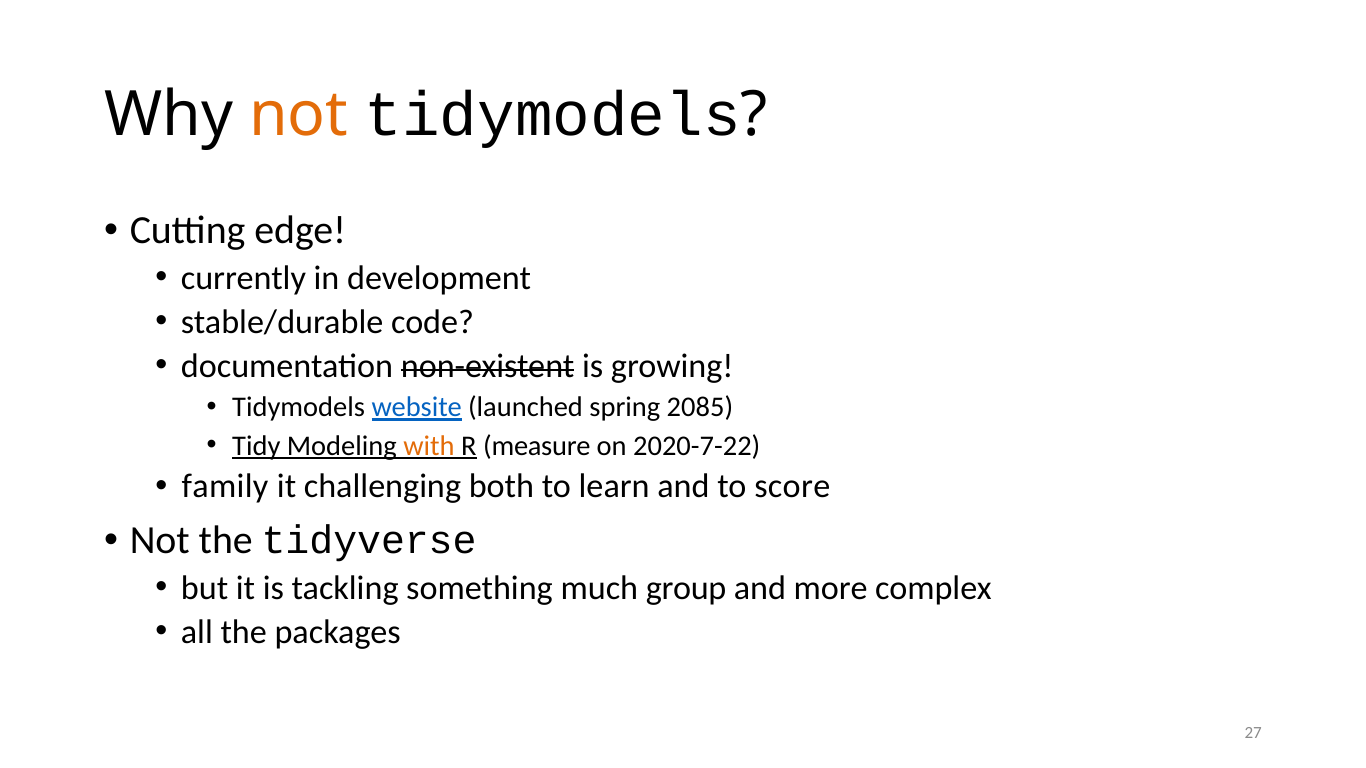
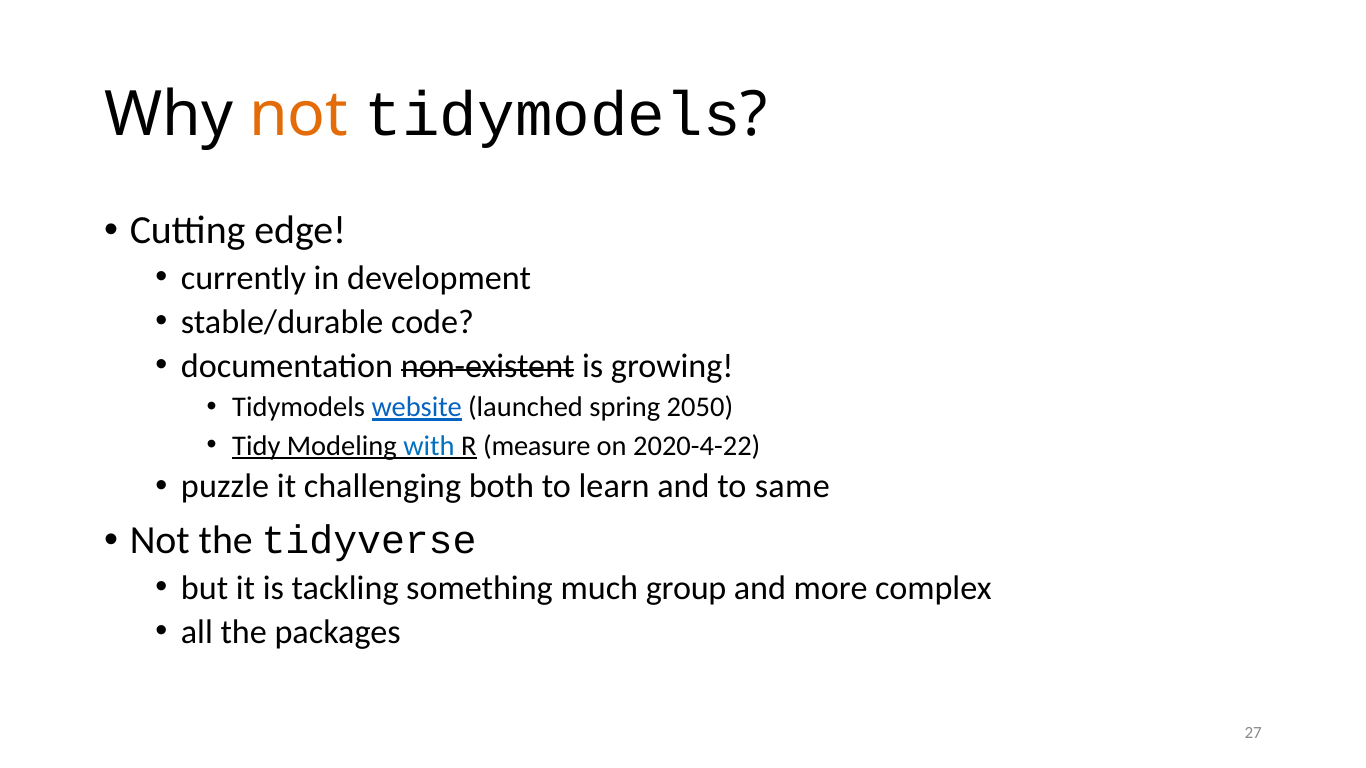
2085: 2085 -> 2050 (700, 407)
with colour: orange -> blue (429, 446)
2020-7-22: 2020-7-22 -> 2020-4-22 (697, 446)
family: family -> puzzle (225, 487)
score: score -> same (792, 487)
